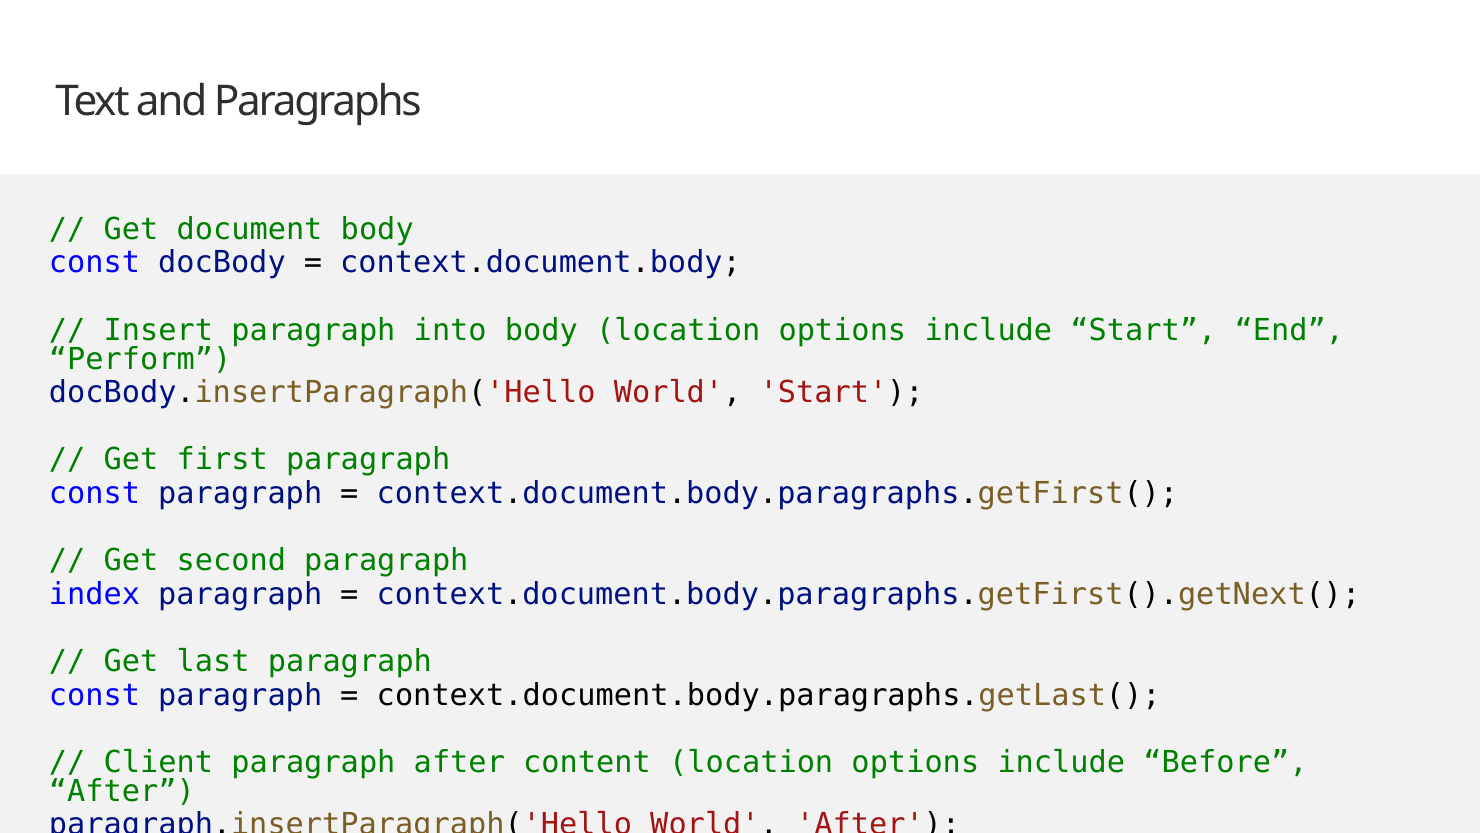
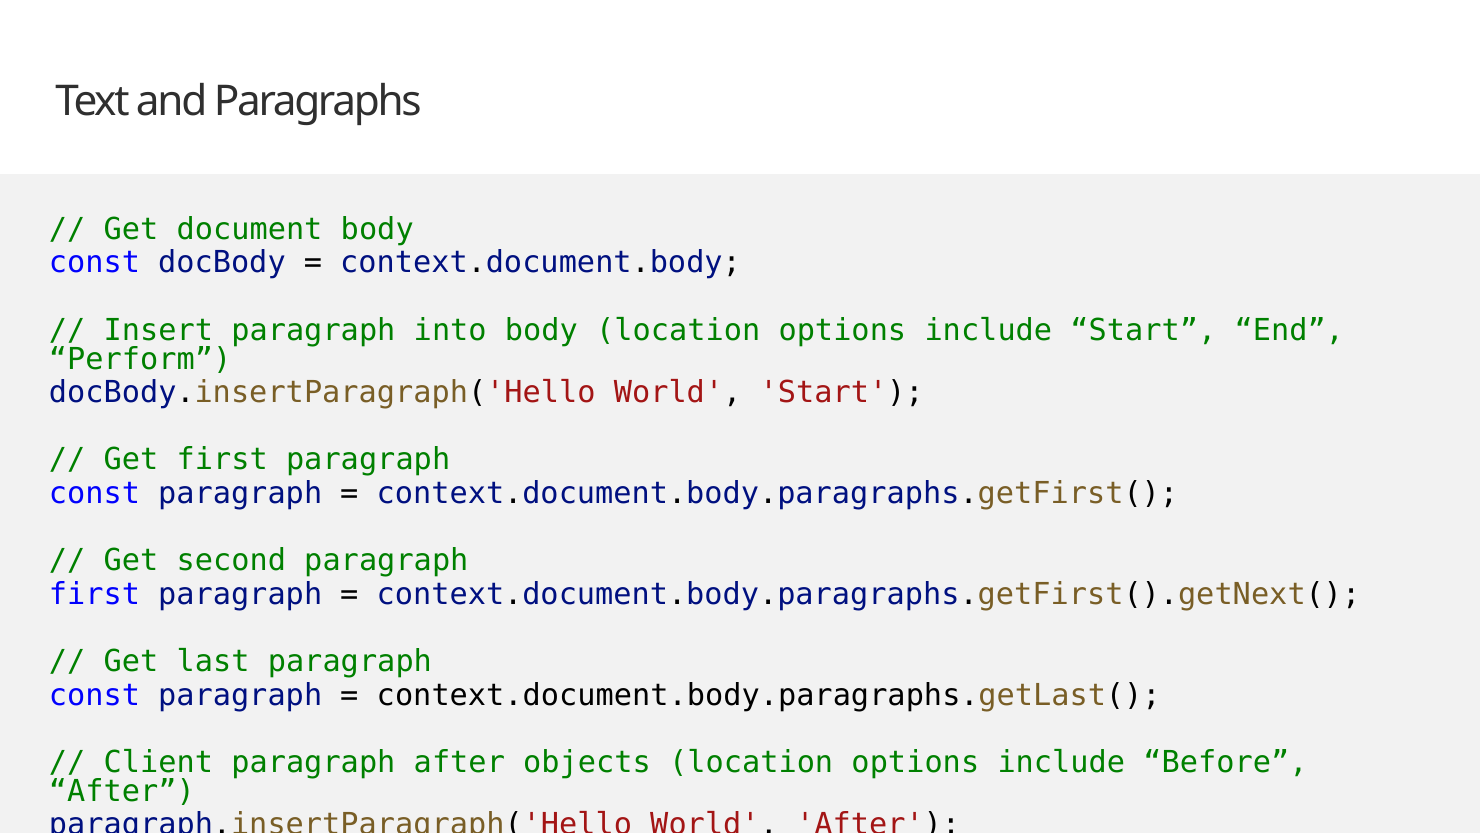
index: index -> first (95, 594)
content: content -> objects (587, 762)
